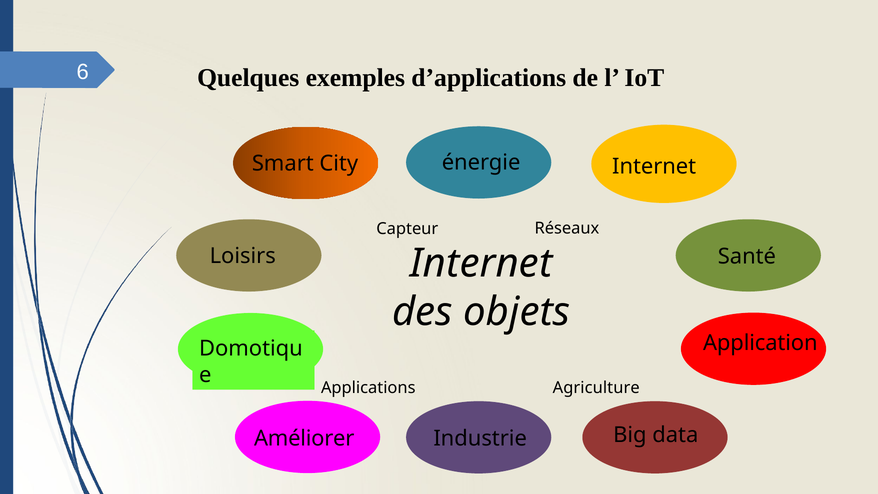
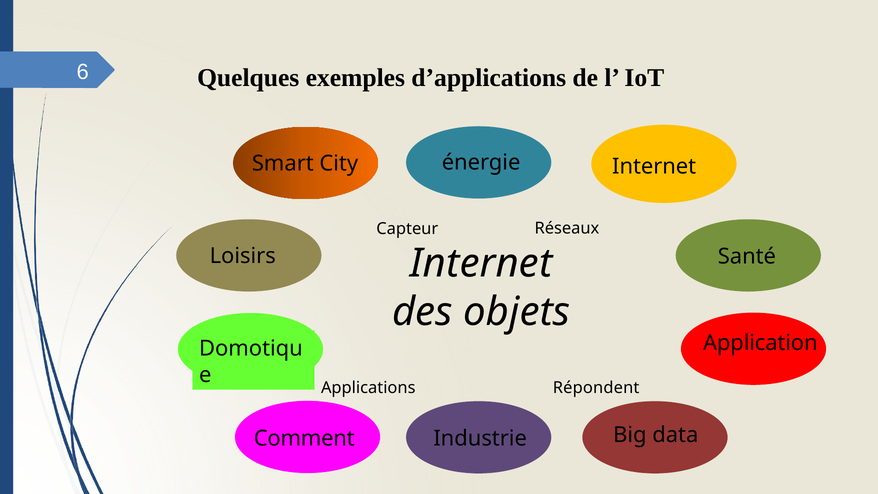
Agriculture: Agriculture -> Répondent (596, 388)
Améliorer: Améliorer -> Comment (304, 438)
